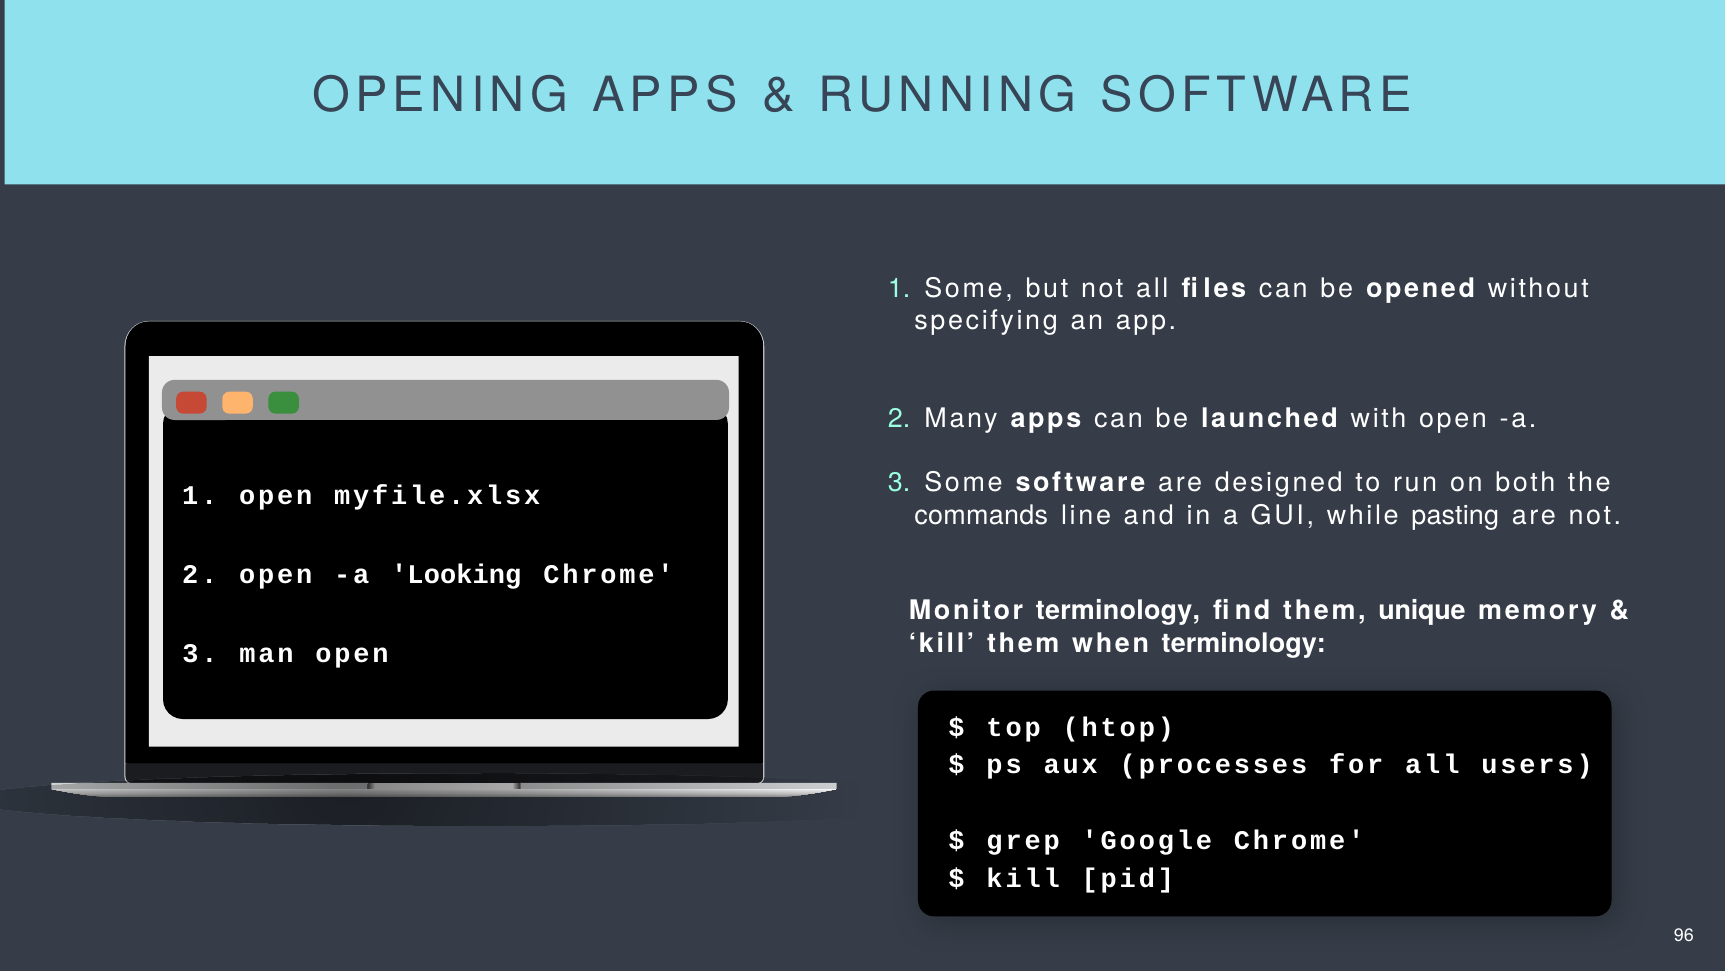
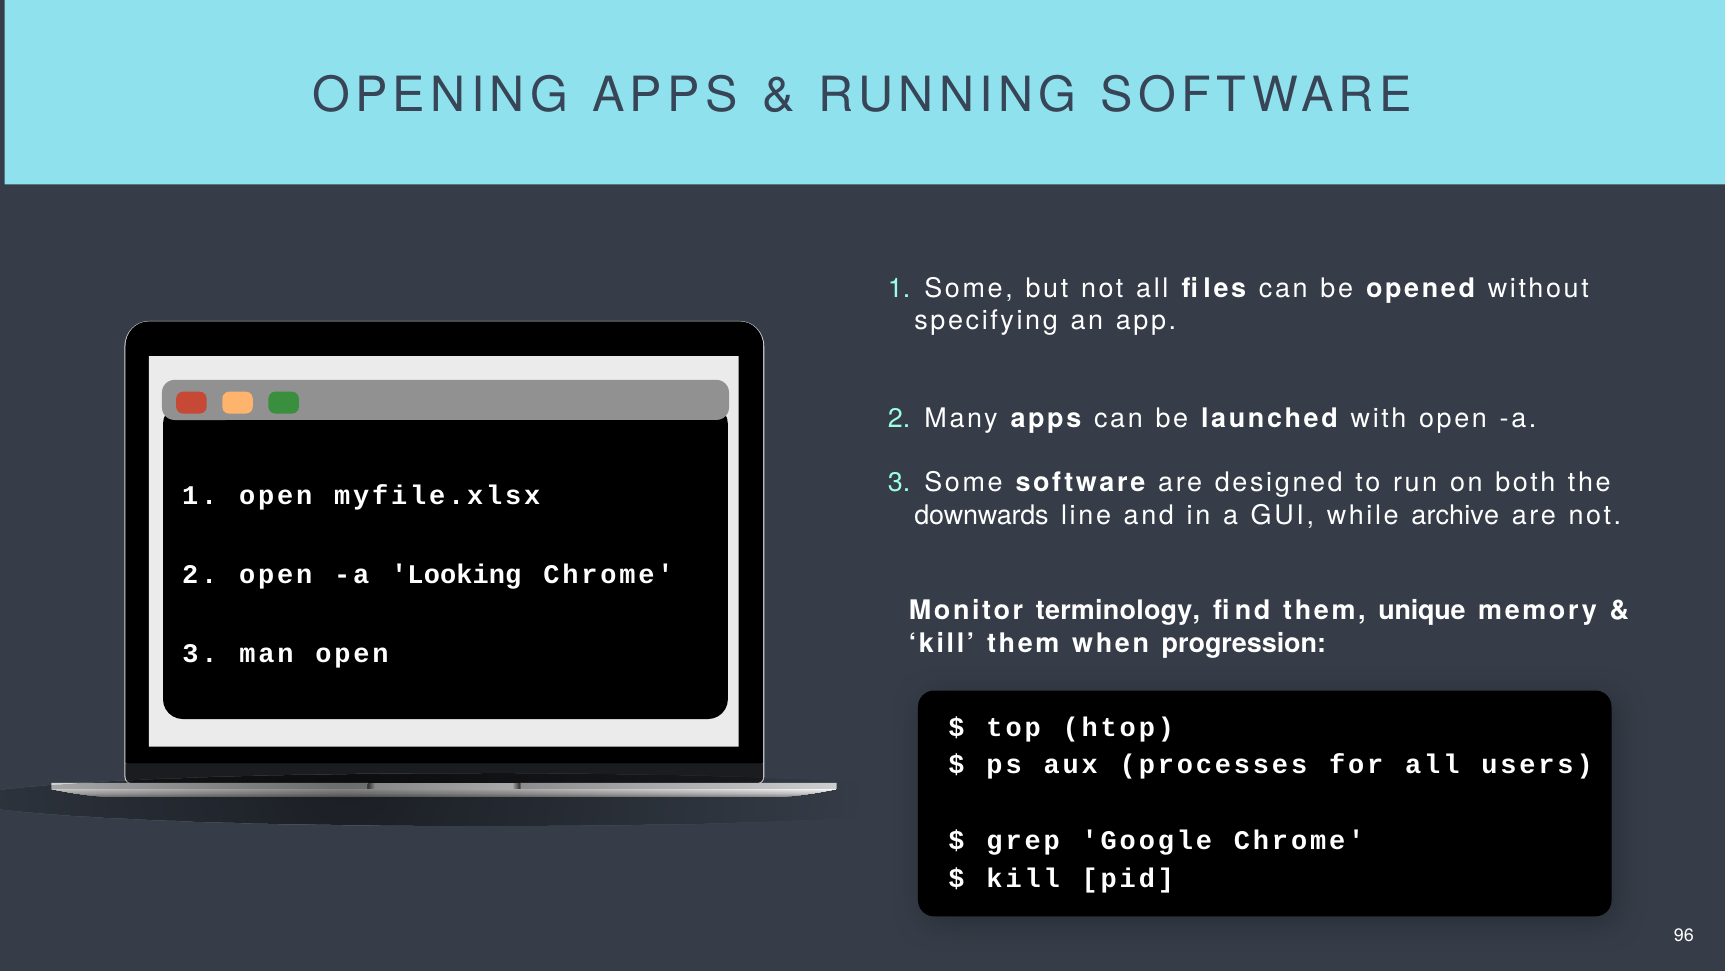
commands: commands -> downwards (982, 515)
pasting: pasting -> archive (1455, 515)
when terminology: terminology -> progression (1244, 643)
